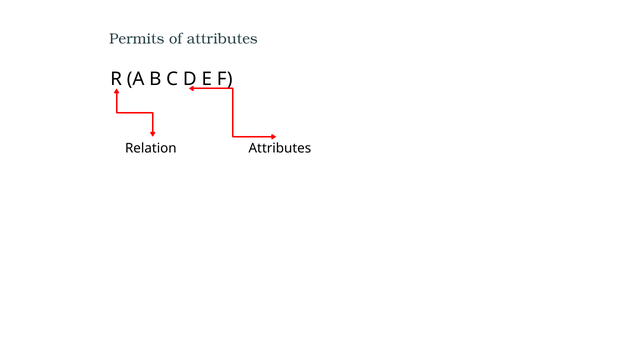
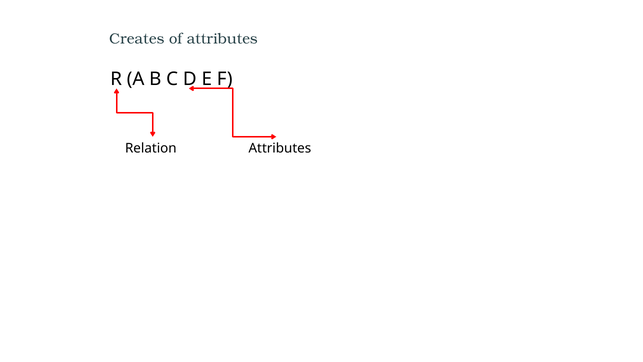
Permits: Permits -> Creates (137, 39)
